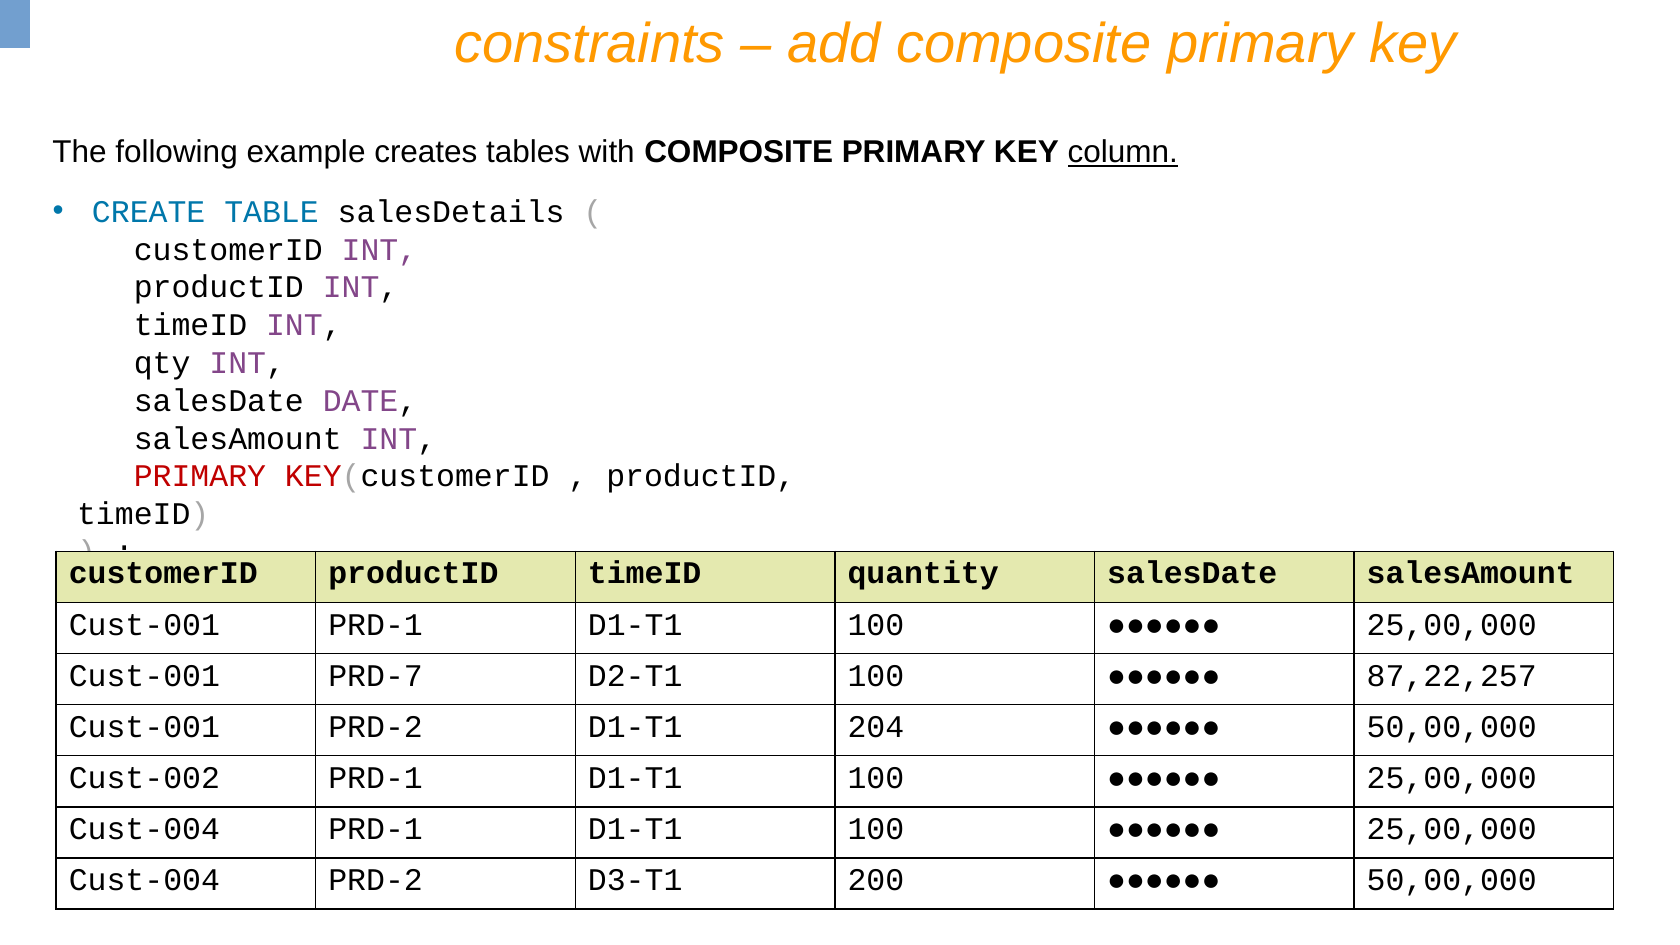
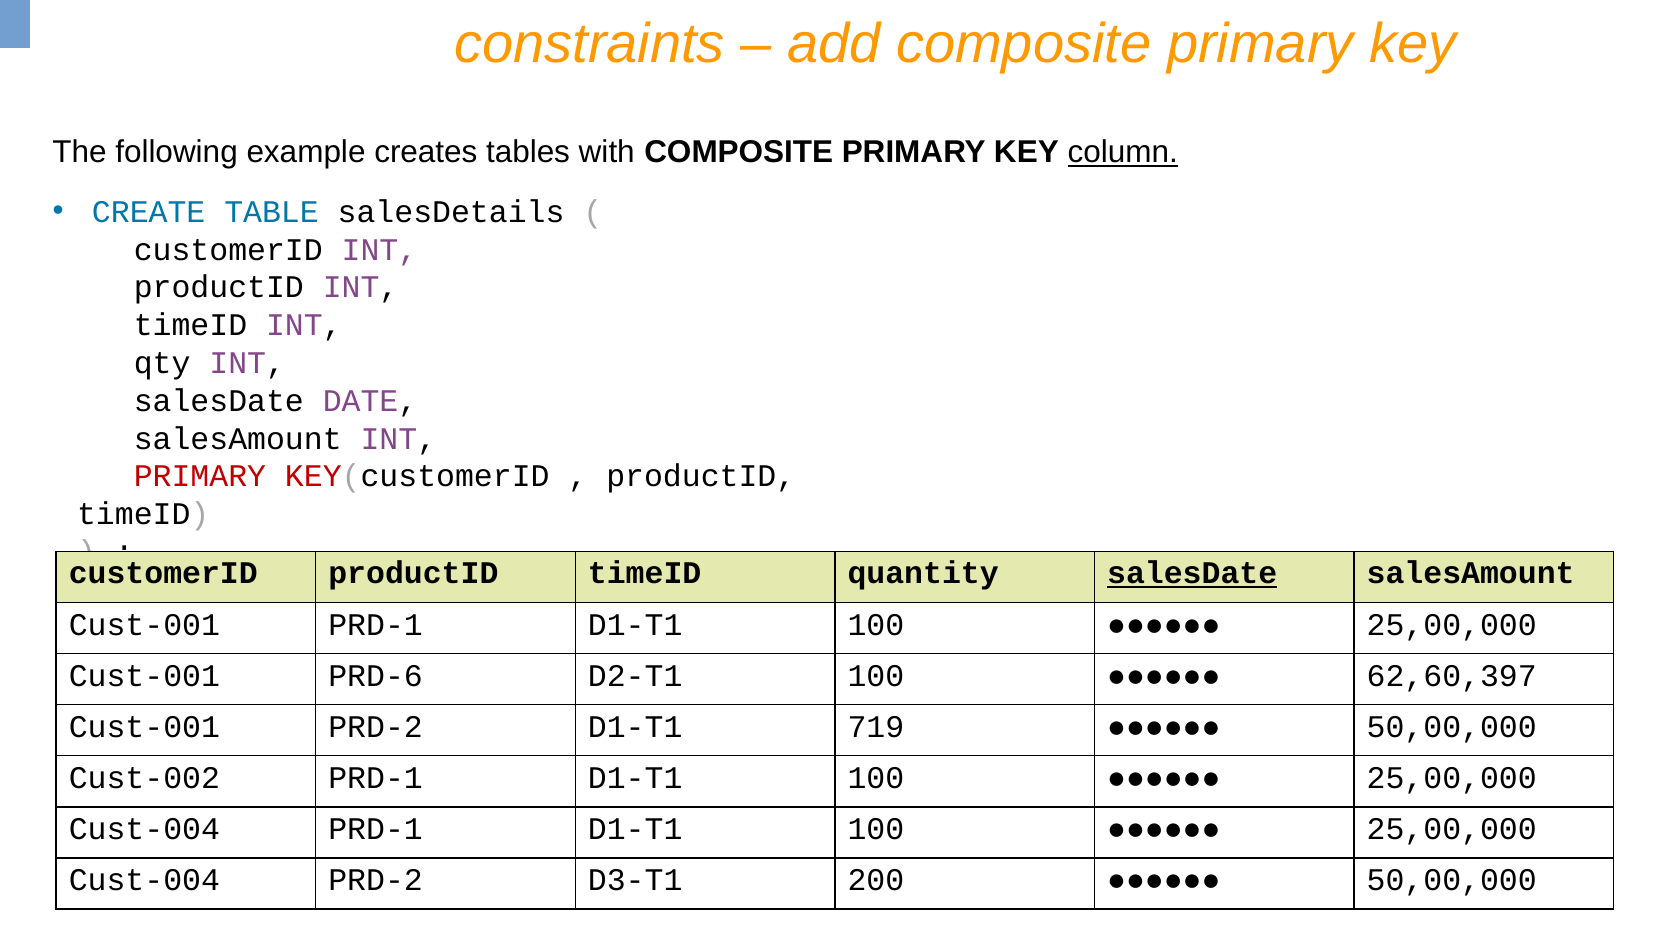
salesDate underline: none -> present (1192, 574)
PRD-7: PRD-7 -> PRD-6 (376, 676)
87,22,257: 87,22,257 -> 62,60,397 (1452, 676)
204: 204 -> 719 (876, 727)
